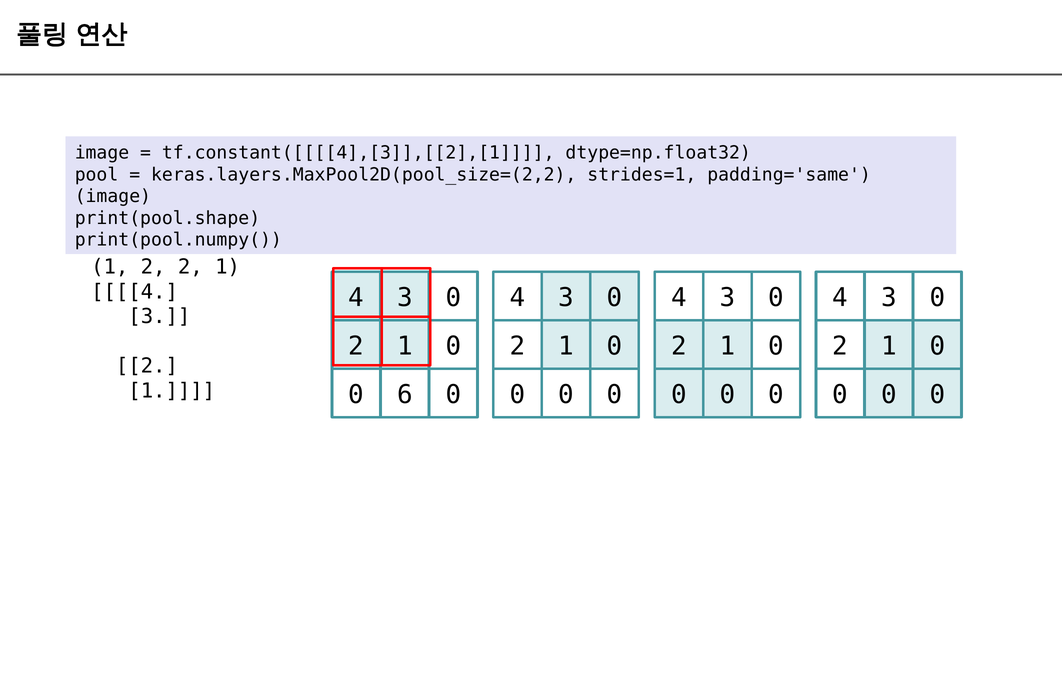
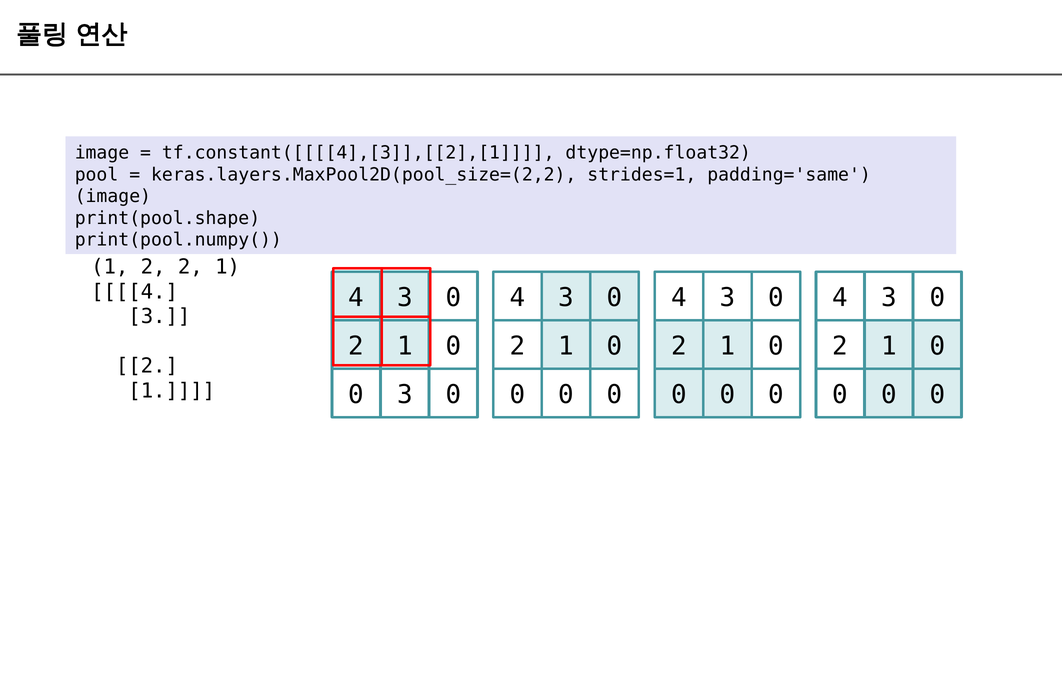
0 6: 6 -> 3 (405, 395)
